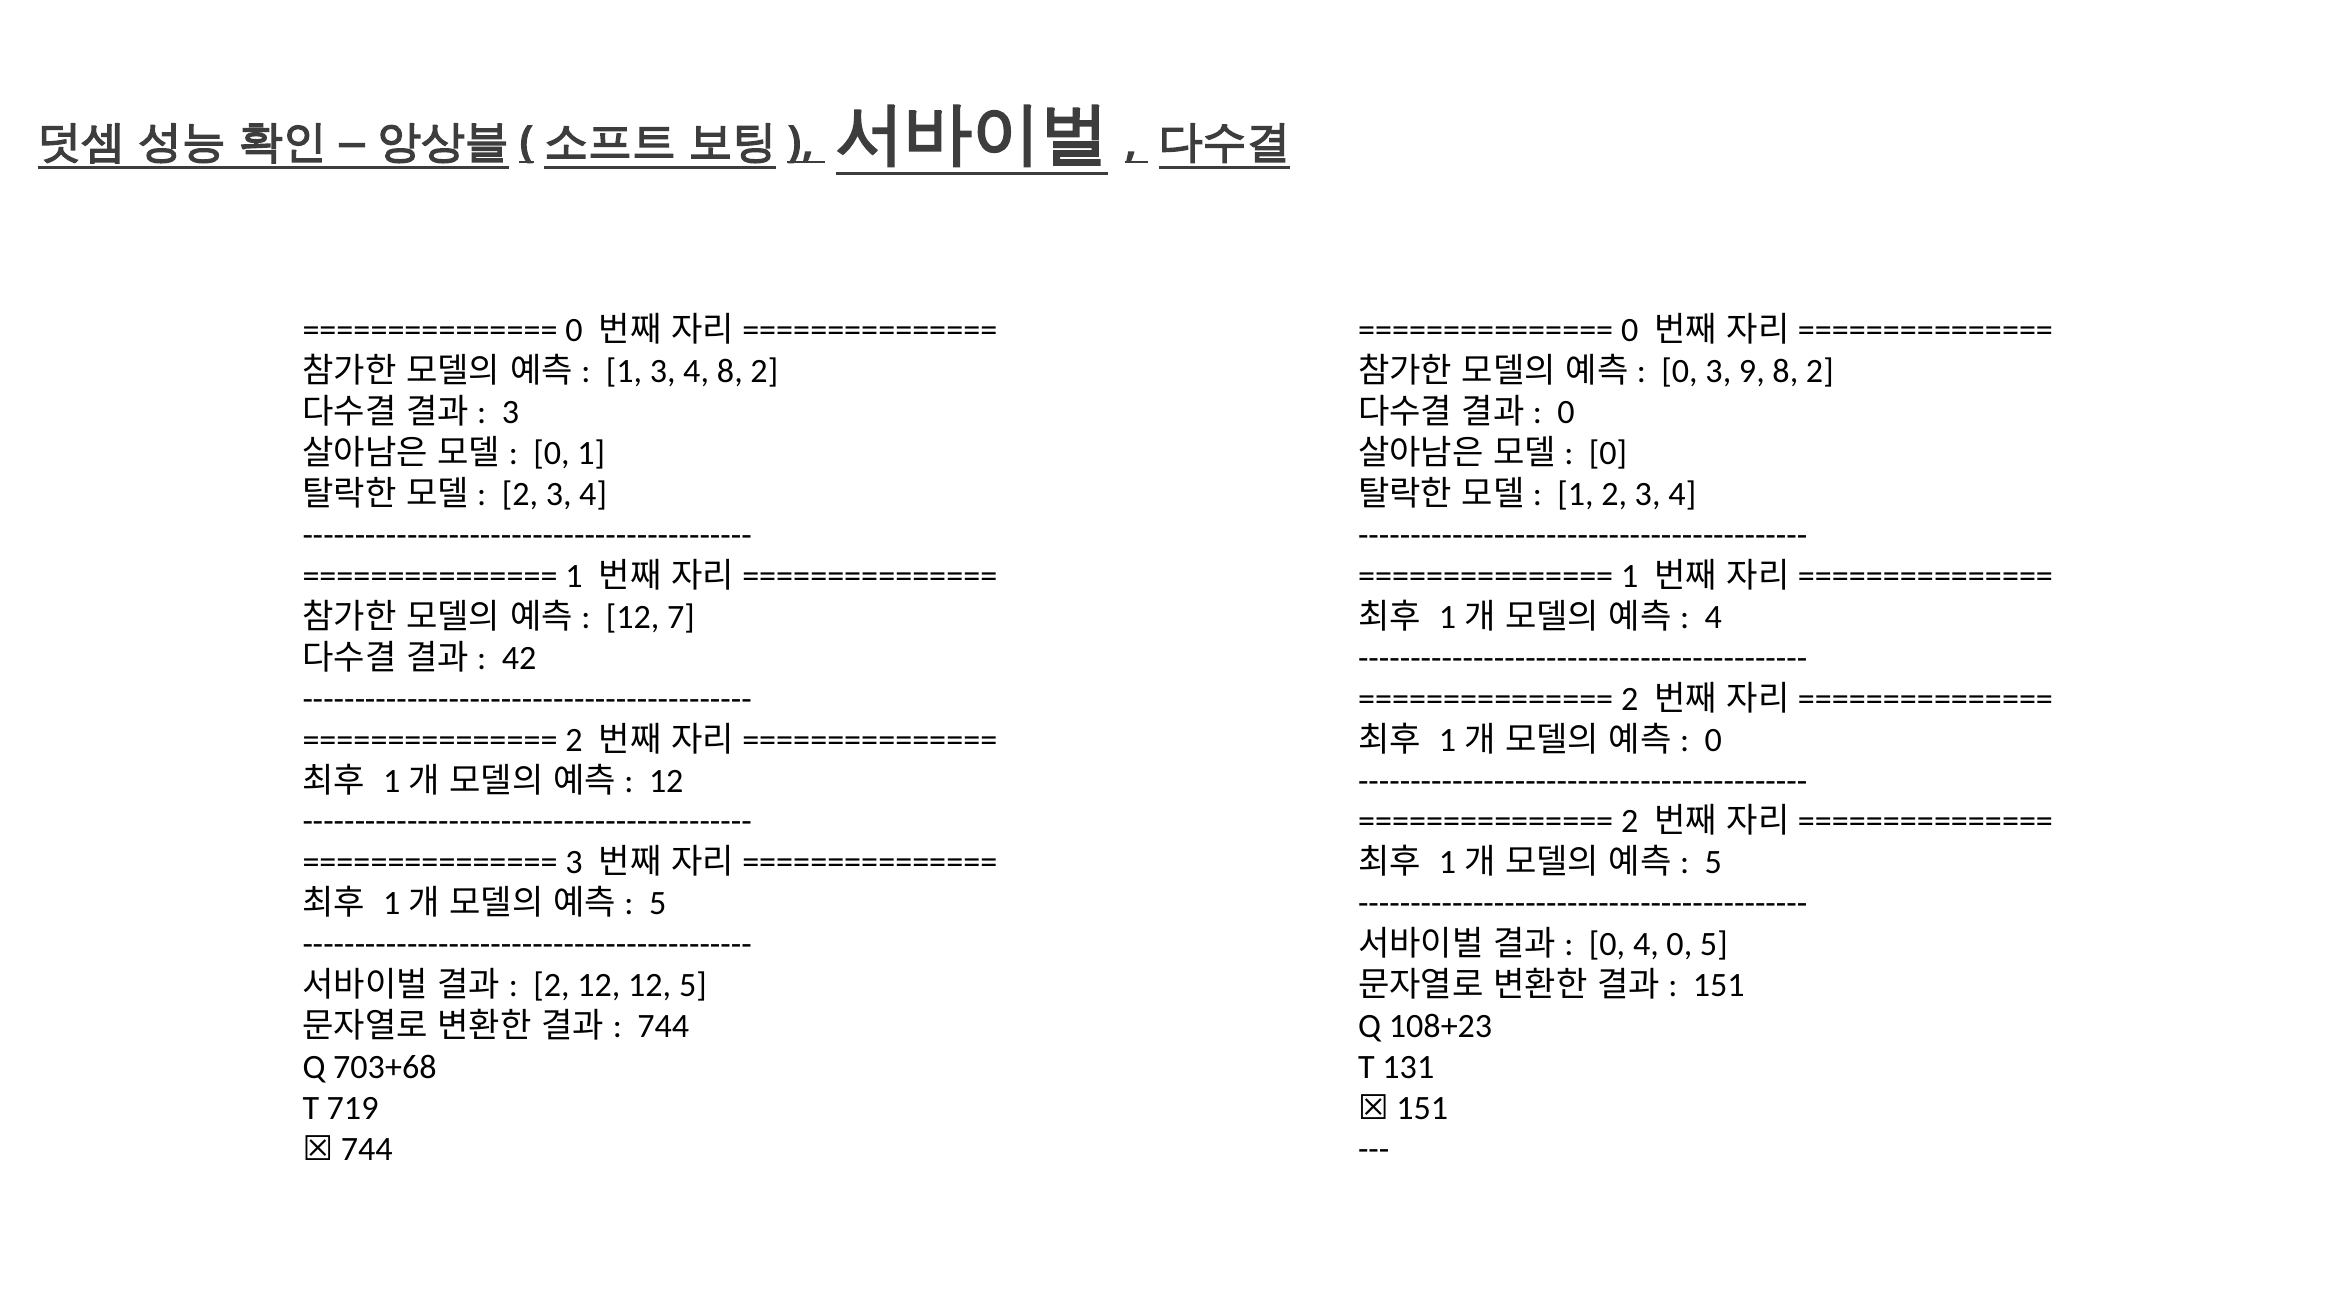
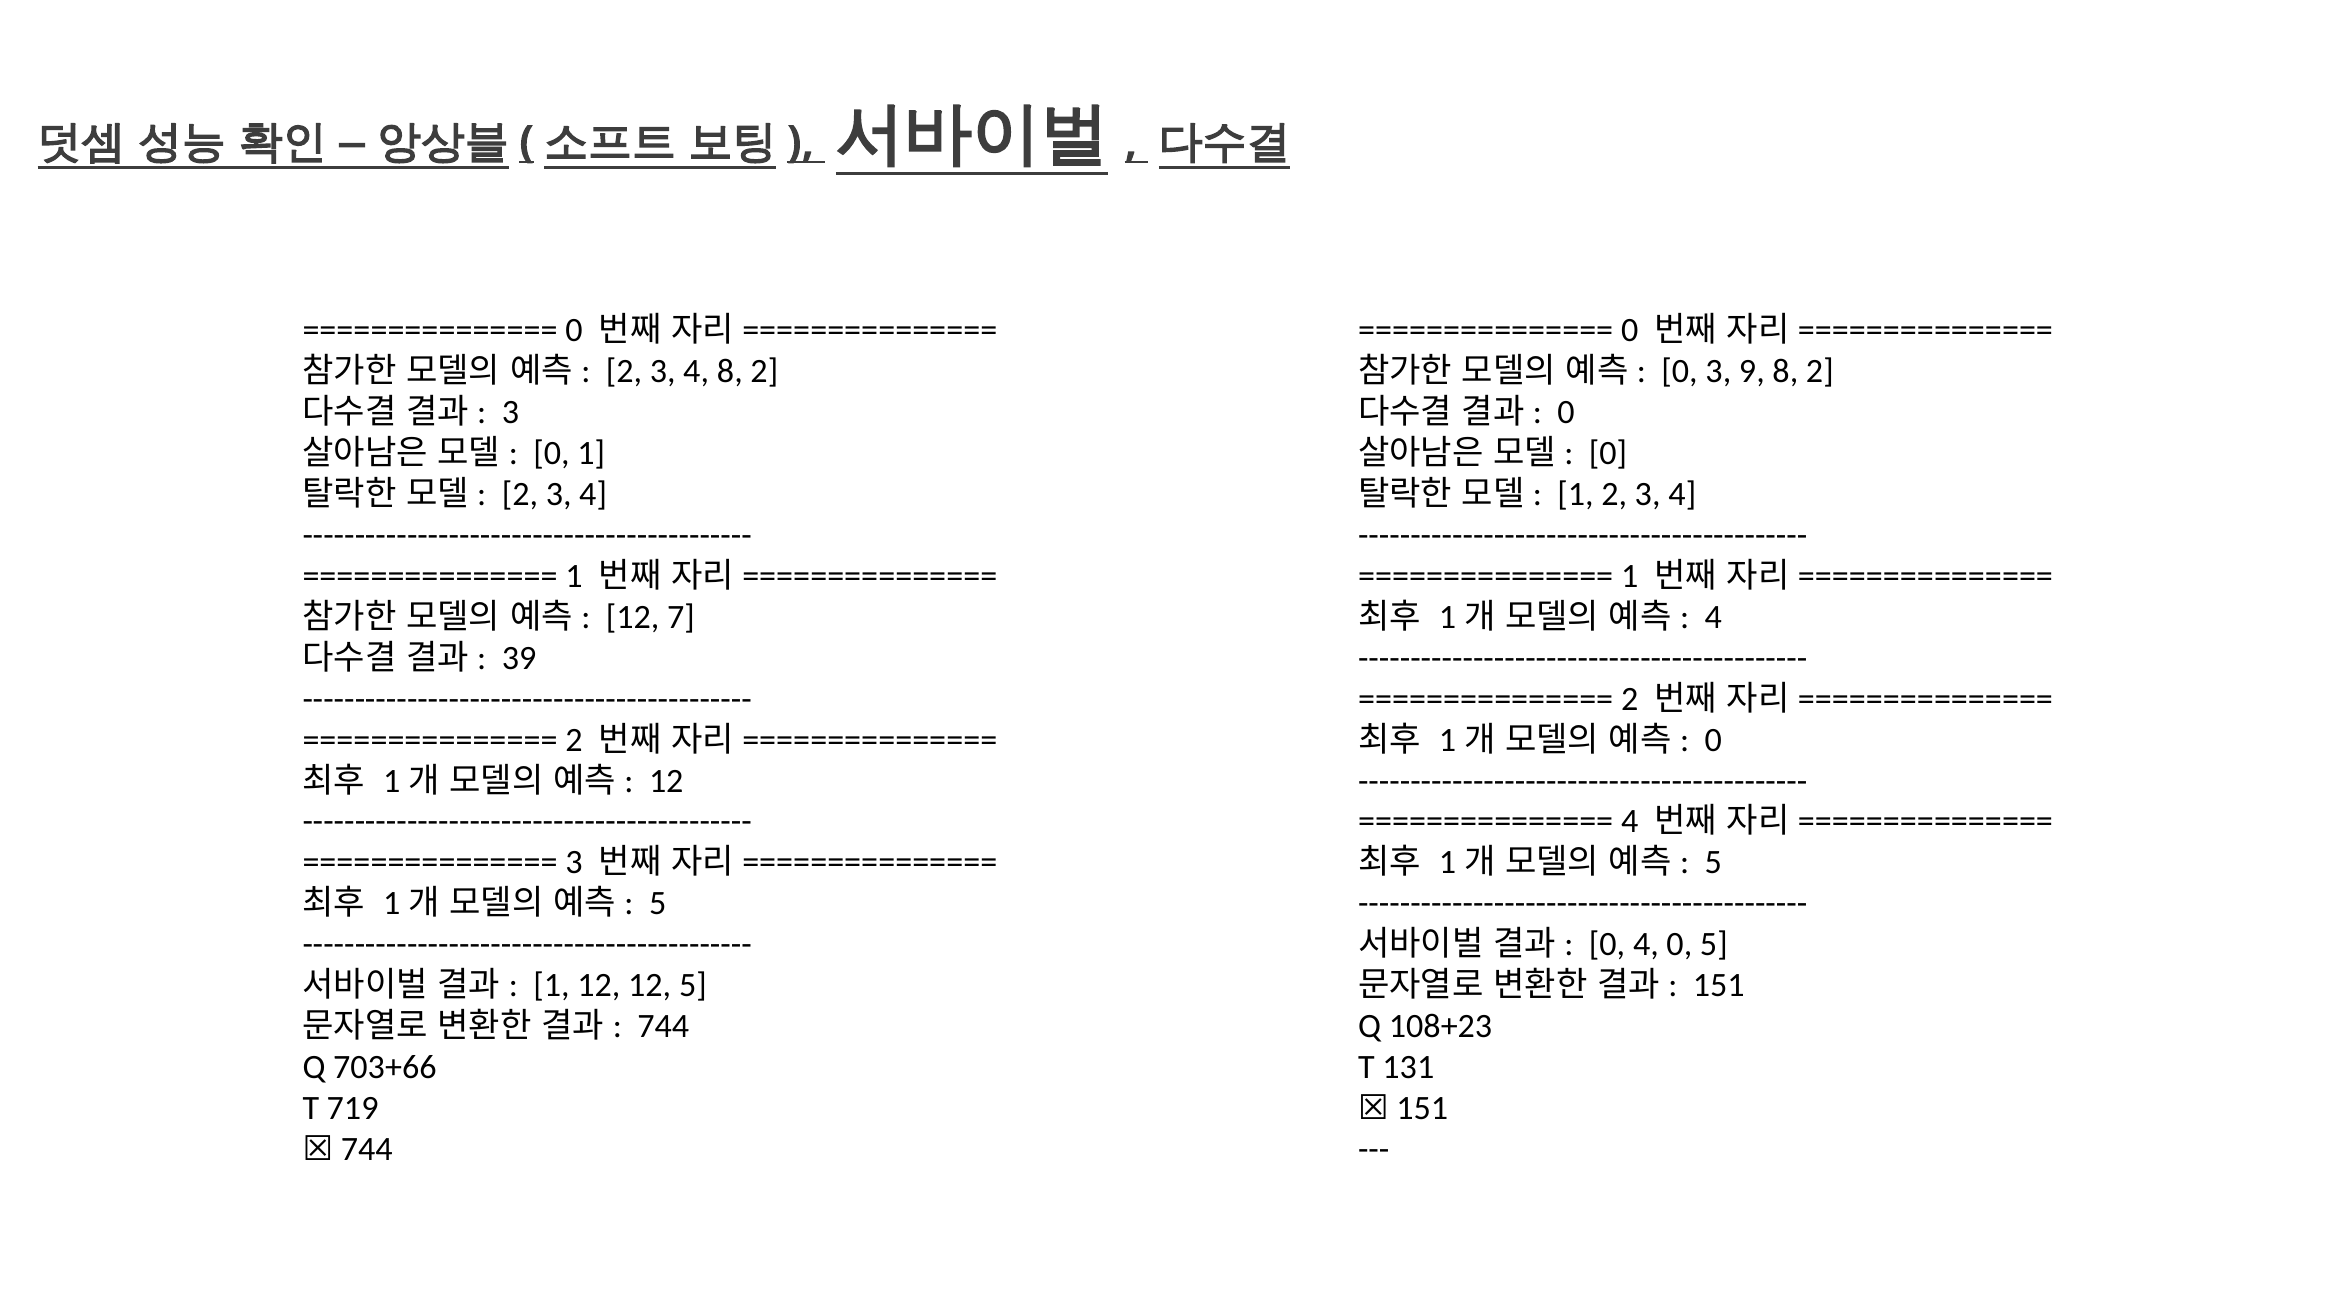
1: 1 -> 2 (624, 371)
42: 42 -> 39 (519, 658)
2: 2 -> 4 (1630, 822)
2: 2 -> 1 (551, 986)
703+68: 703+68 -> 703+66 (385, 1067)
